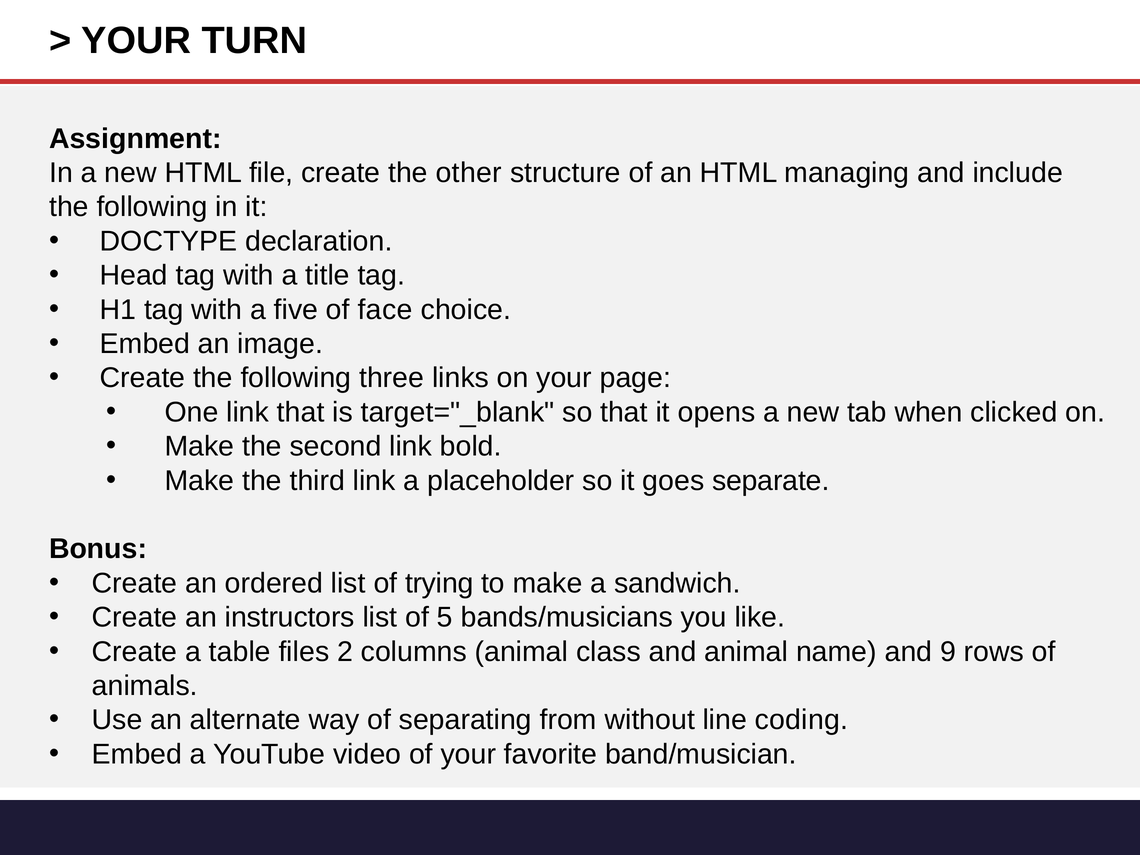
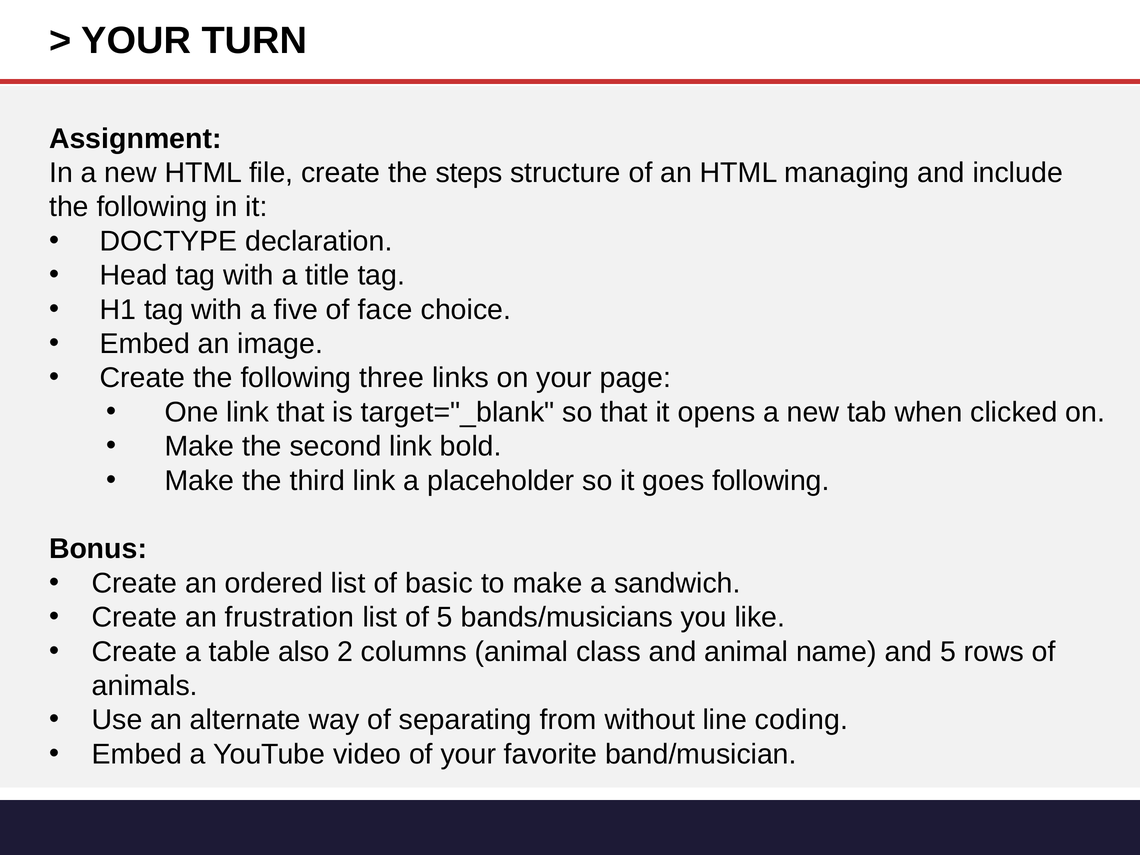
other: other -> steps (469, 173)
goes separate: separate -> following (771, 481)
trying: trying -> basic (439, 583)
instructors: instructors -> frustration (290, 617)
files: files -> also (304, 652)
and 9: 9 -> 5 (948, 652)
